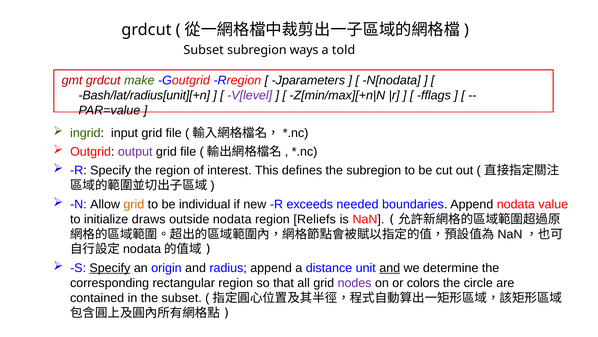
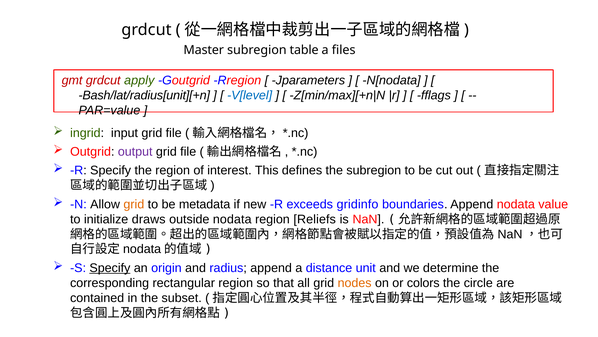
Subset: Subset -> Master (204, 50)
ways: ways -> table (304, 50)
told: told -> files (344, 50)
make: make -> apply (139, 80)
V[level colour: purple -> blue (250, 95)
individual: individual -> metadata (205, 204)
needed: needed -> gridinfo (358, 204)
and underline: present -> none (390, 267)
nodes colour: purple -> orange (355, 282)
